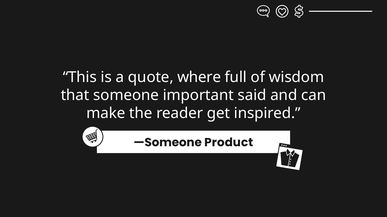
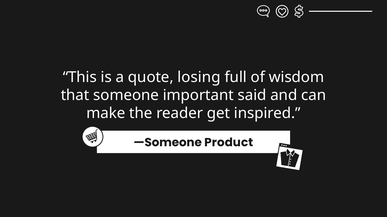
where: where -> losing (199, 77)
